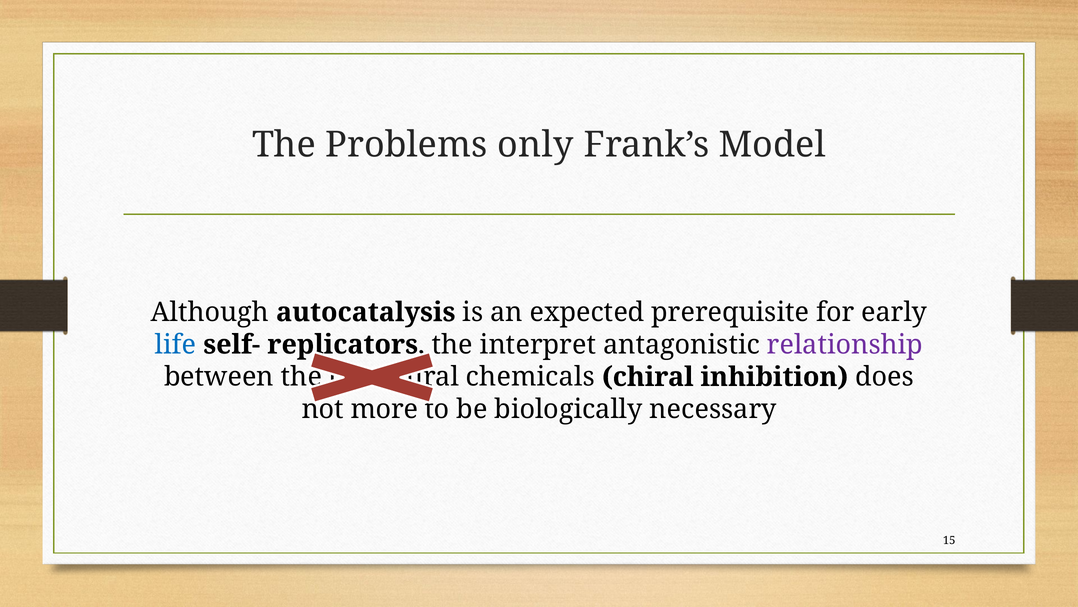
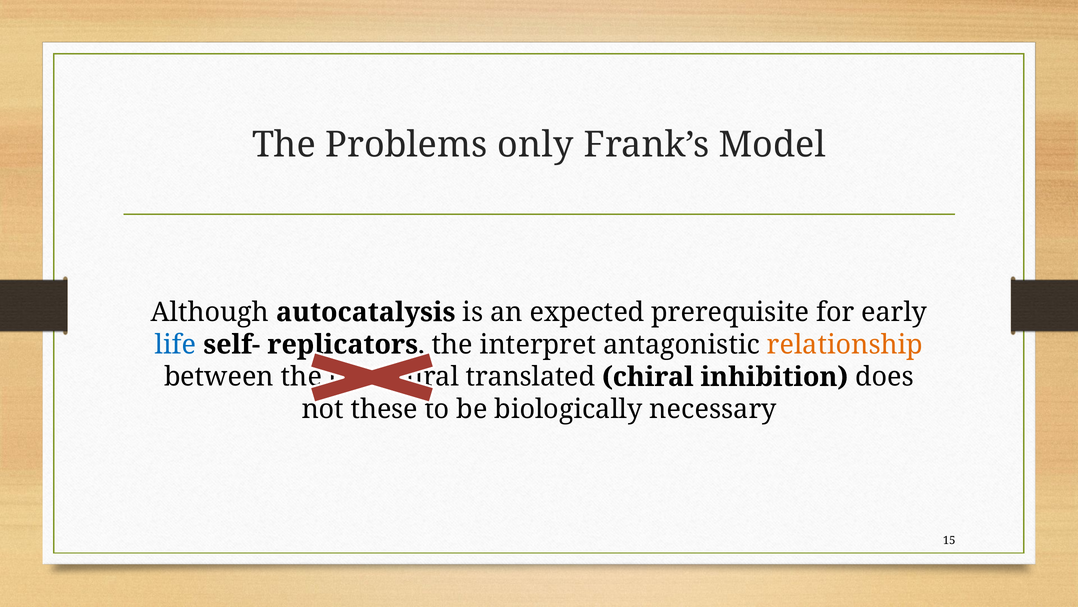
relationship colour: purple -> orange (845, 344)
chemicals: chemicals -> translated (531, 377)
more: more -> these (384, 409)
